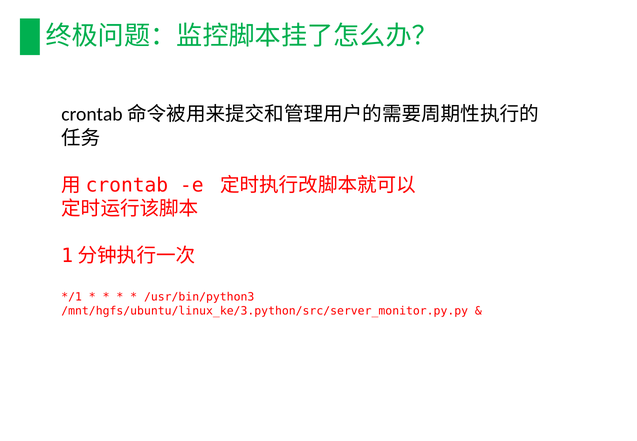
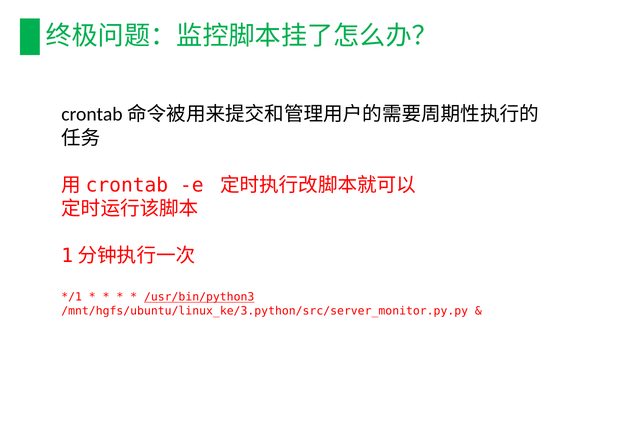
/usr/bin/python3 underline: none -> present (199, 297)
